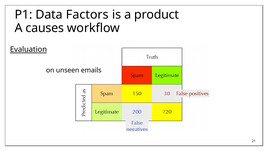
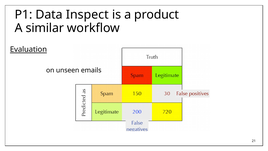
Factors: Factors -> Inspect (87, 15)
causes: causes -> similar (45, 28)
